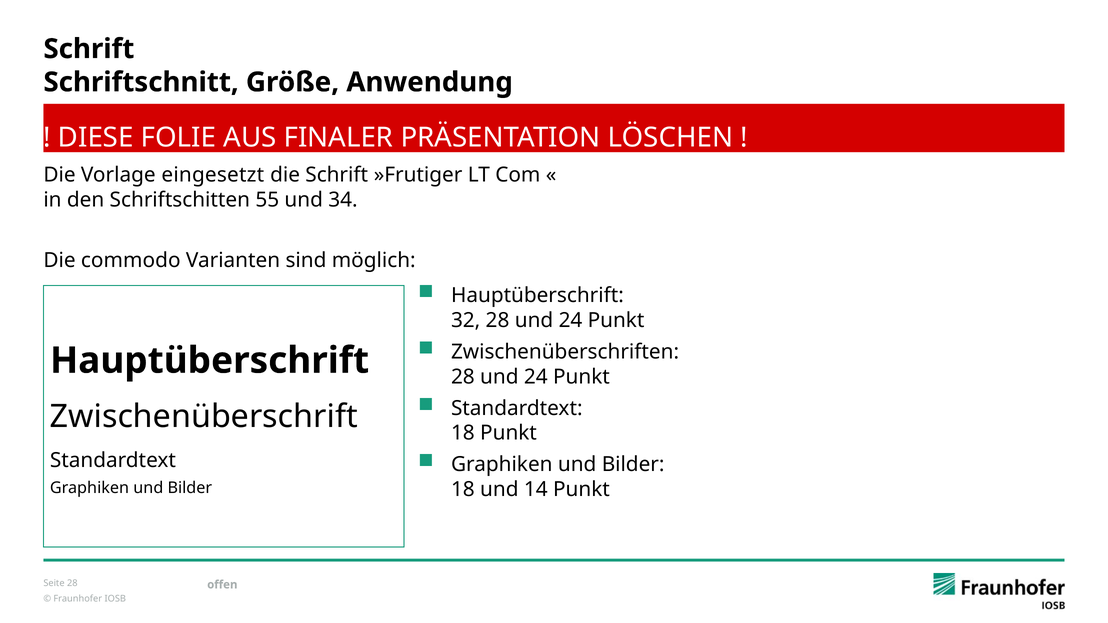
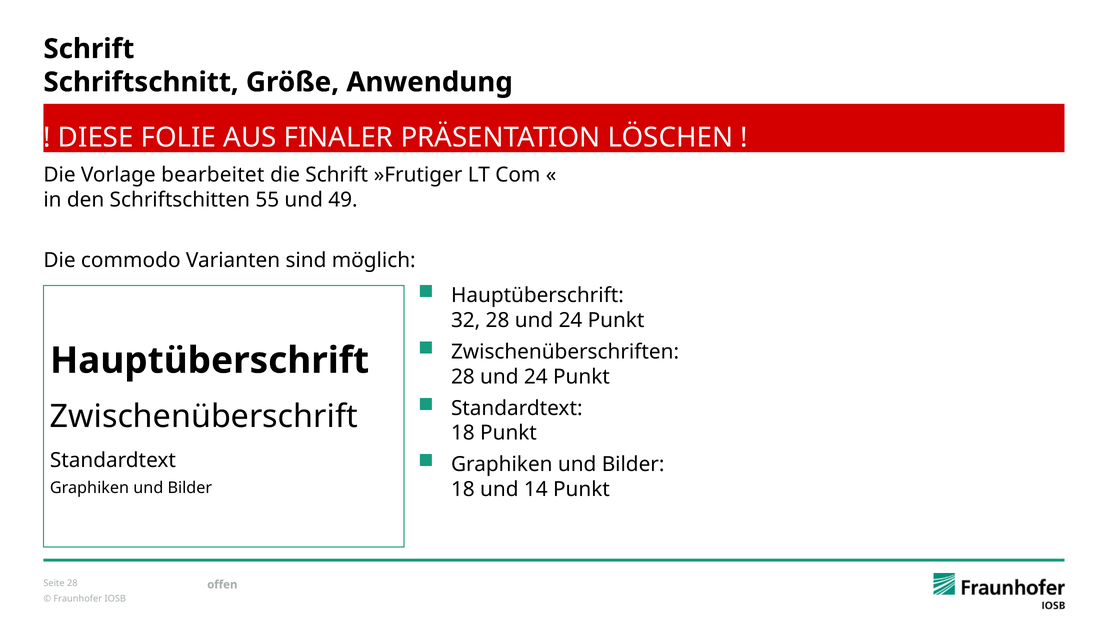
eingesetzt: eingesetzt -> bearbeitet (213, 175)
34: 34 -> 49 (343, 200)
